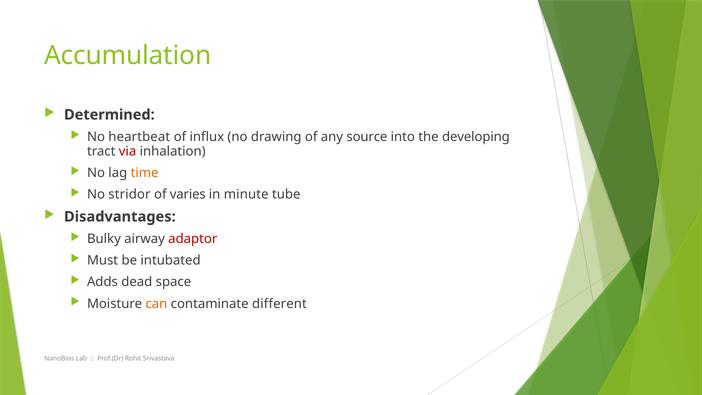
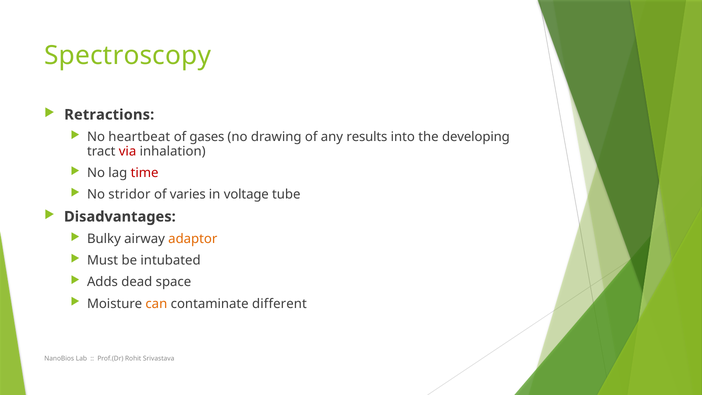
Accumulation: Accumulation -> Spectroscopy (128, 55)
Determined: Determined -> Retractions (109, 115)
influx: influx -> gases (207, 137)
source: source -> results (367, 137)
time colour: orange -> red (145, 173)
minute: minute -> voltage (246, 194)
adaptor colour: red -> orange (193, 239)
